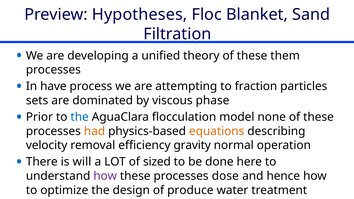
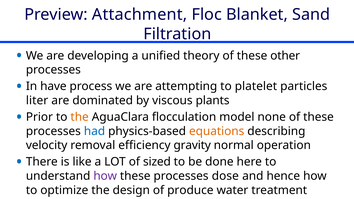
Hypotheses: Hypotheses -> Attachment (140, 15)
them: them -> other (285, 56)
fraction: fraction -> platelet (256, 86)
sets: sets -> liter (37, 101)
viscous phase: phase -> plants (213, 101)
the colour: blue -> orange (80, 117)
had colour: orange -> blue (94, 131)
will: will -> like (82, 162)
